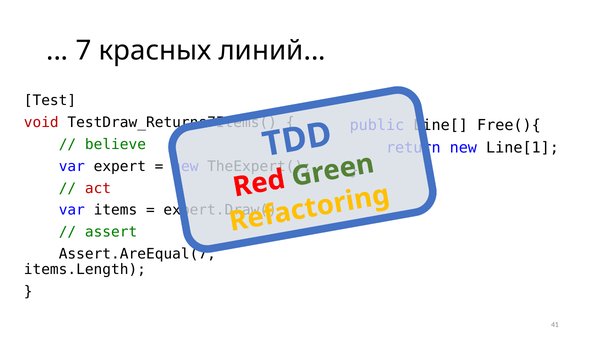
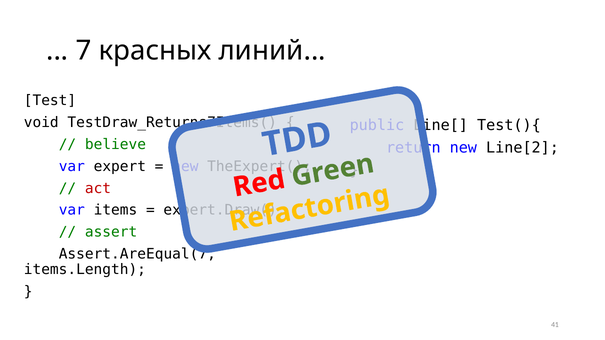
void colour: red -> black (41, 123)
Free(){: Free(){ -> Test(){ (509, 125)
Line[1: Line[1 -> Line[2 (523, 148)
